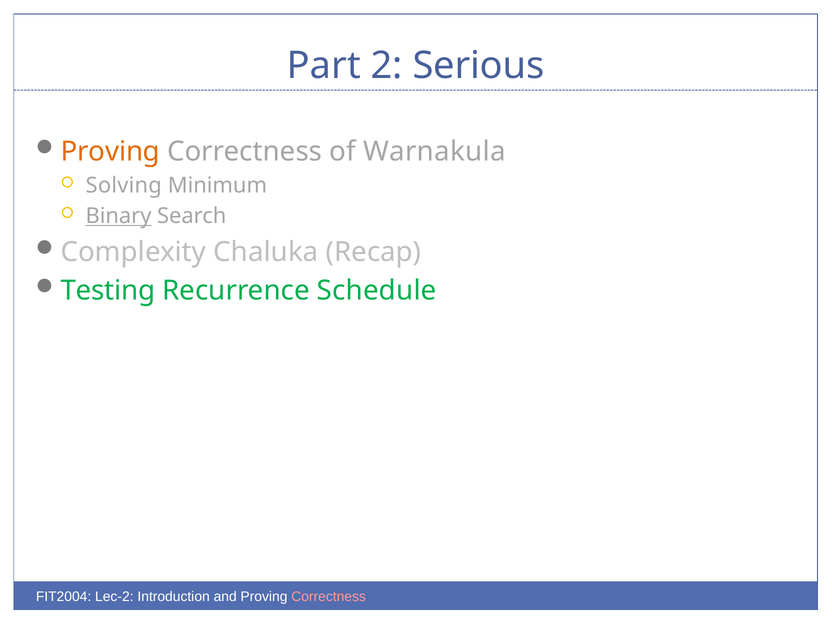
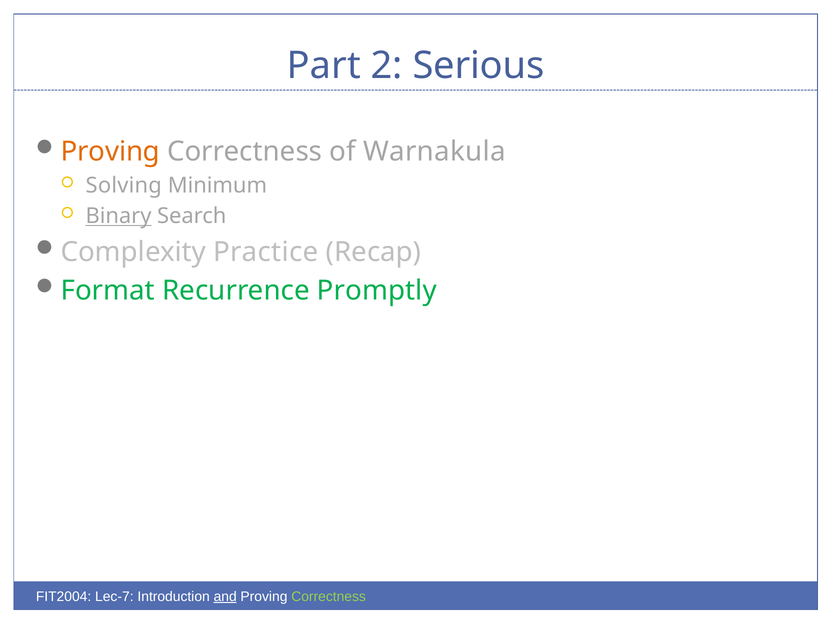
Chaluka: Chaluka -> Practice (266, 252)
Testing: Testing -> Format (108, 291)
Schedule: Schedule -> Promptly (377, 291)
Lec-2: Lec-2 -> Lec-7 (114, 597)
and underline: none -> present (225, 597)
Correctness colour: pink -> light green (329, 597)
